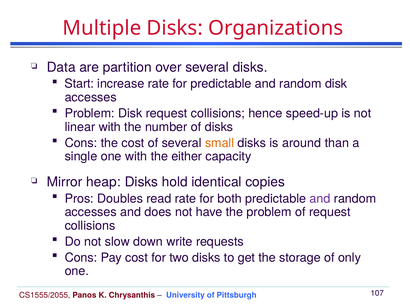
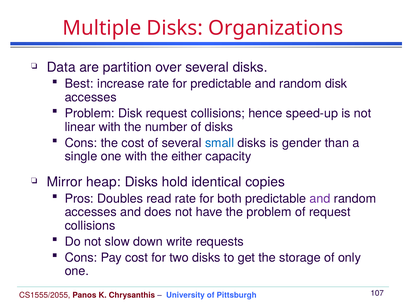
Start: Start -> Best (79, 84)
small colour: orange -> blue (220, 143)
around: around -> gender (302, 143)
